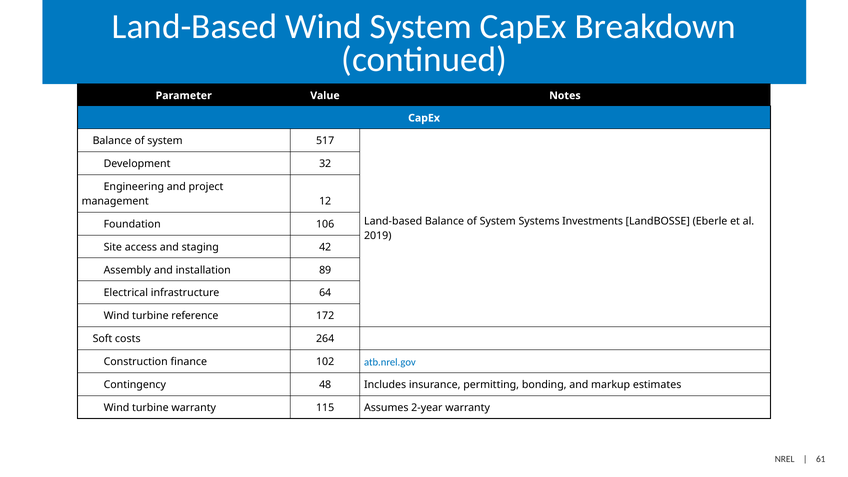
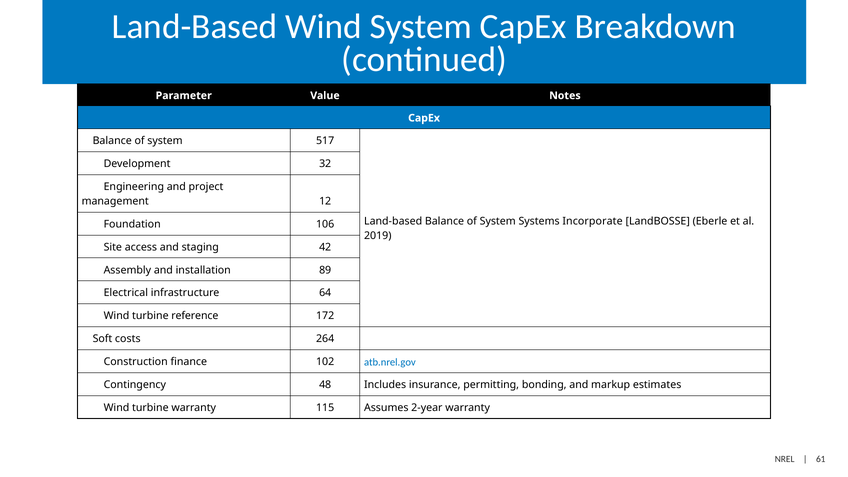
Investments: Investments -> Incorporate (593, 221)
